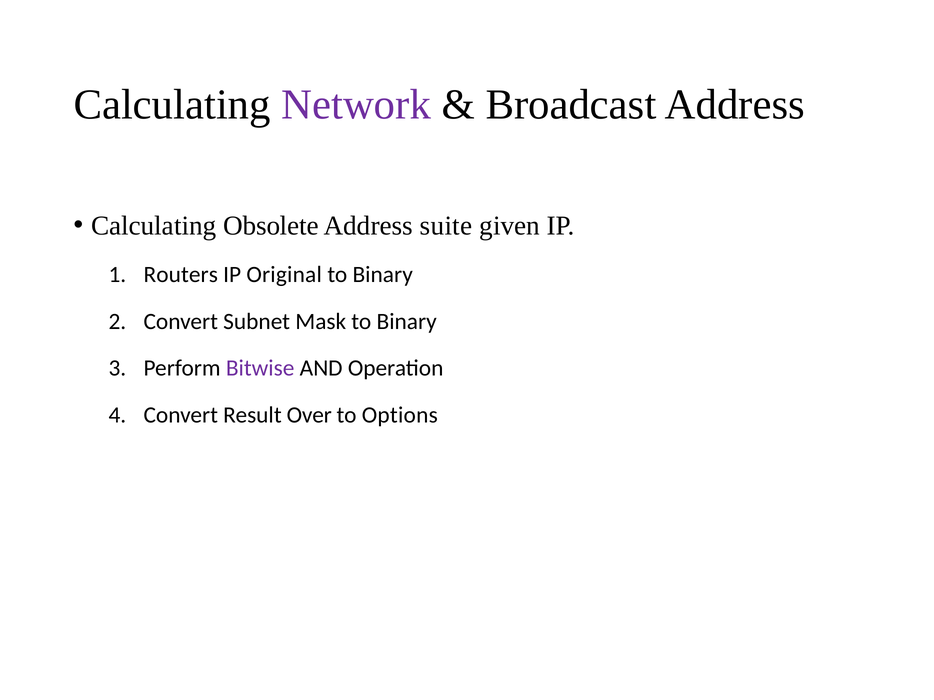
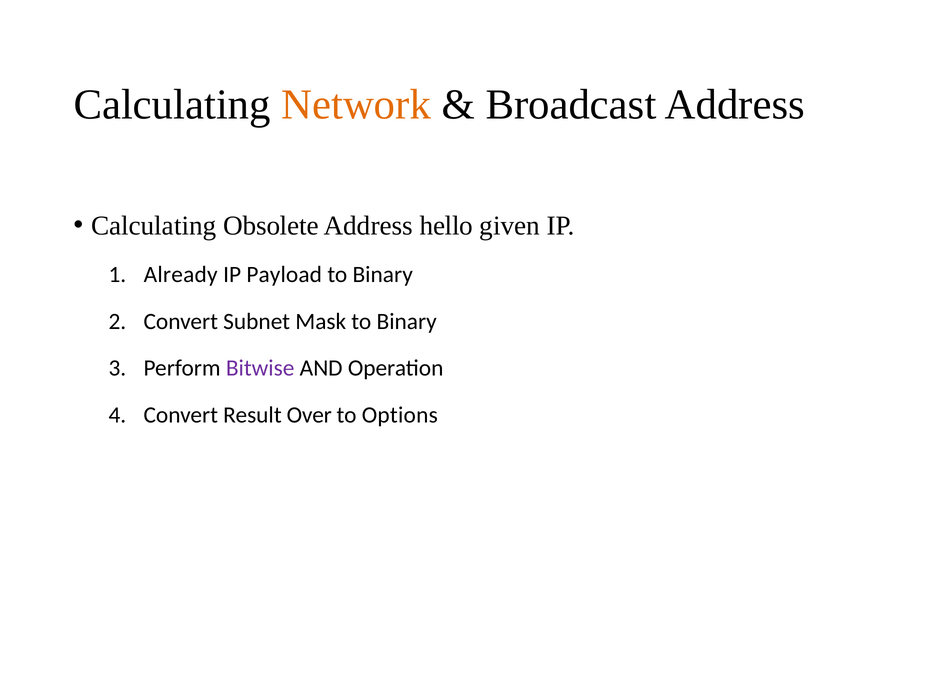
Network colour: purple -> orange (356, 105)
suite: suite -> hello (446, 226)
Routers: Routers -> Already (181, 275)
Original: Original -> Payload (284, 275)
